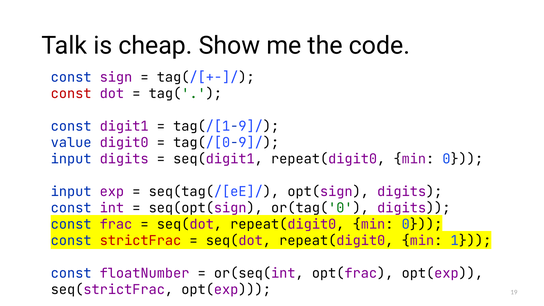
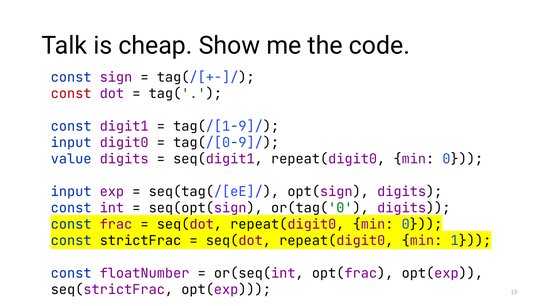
value: value -> input (71, 143)
input: input -> value (71, 159)
strictFrac colour: red -> black (140, 241)
